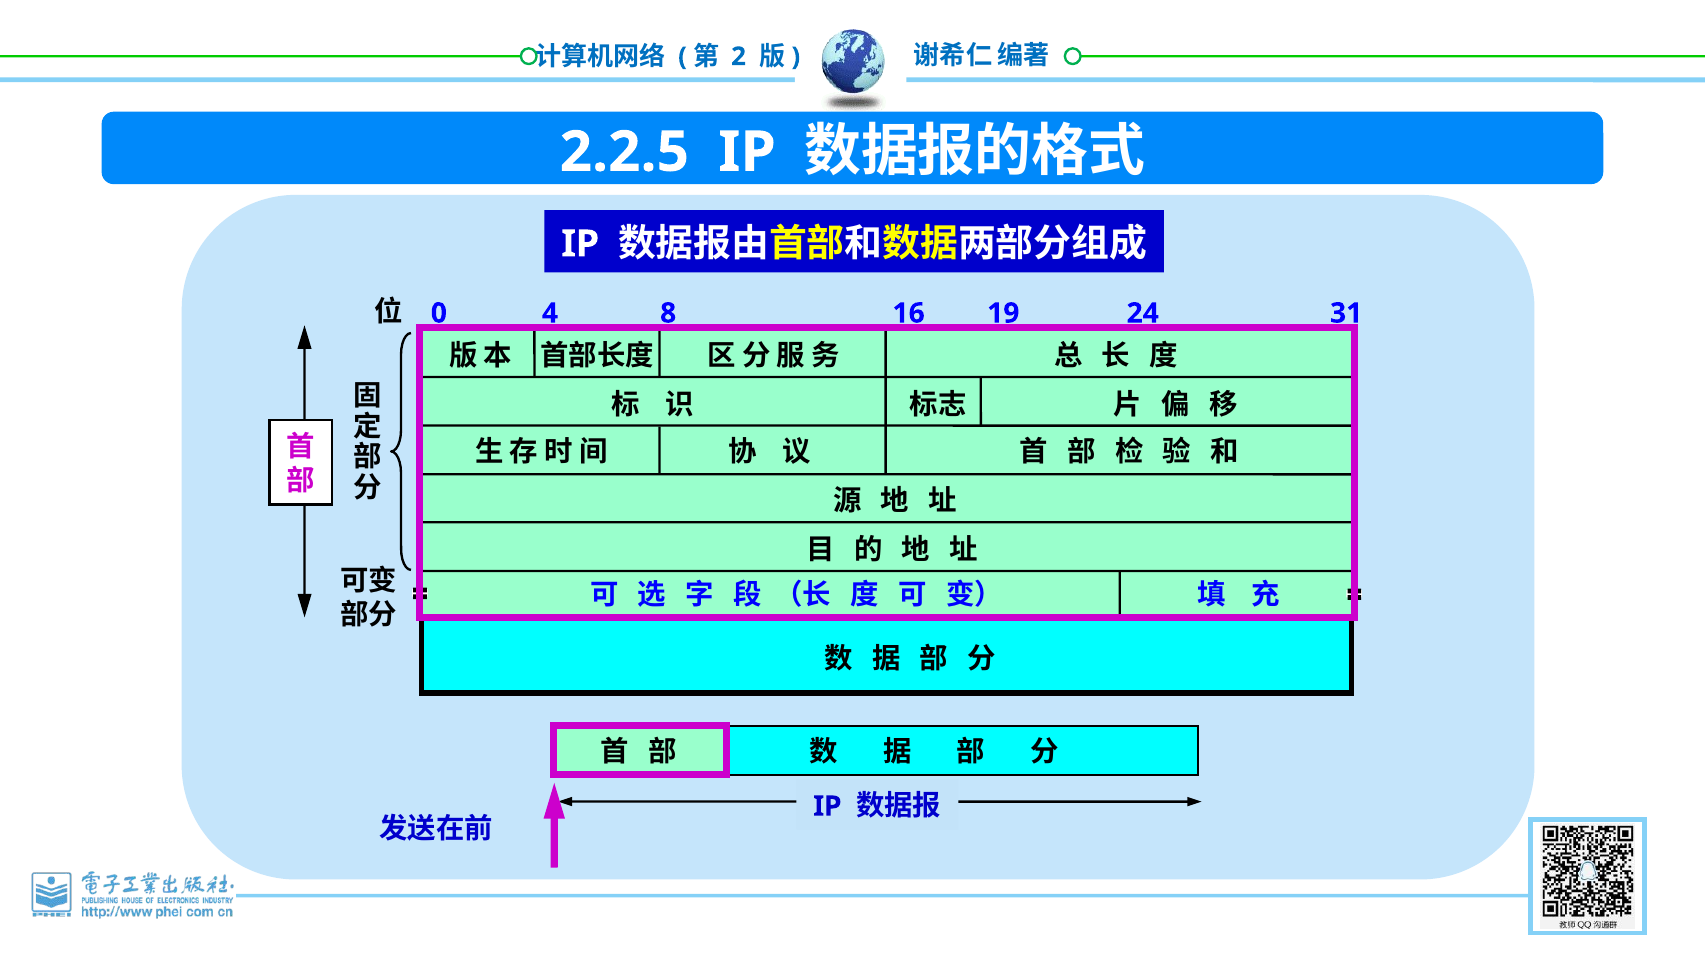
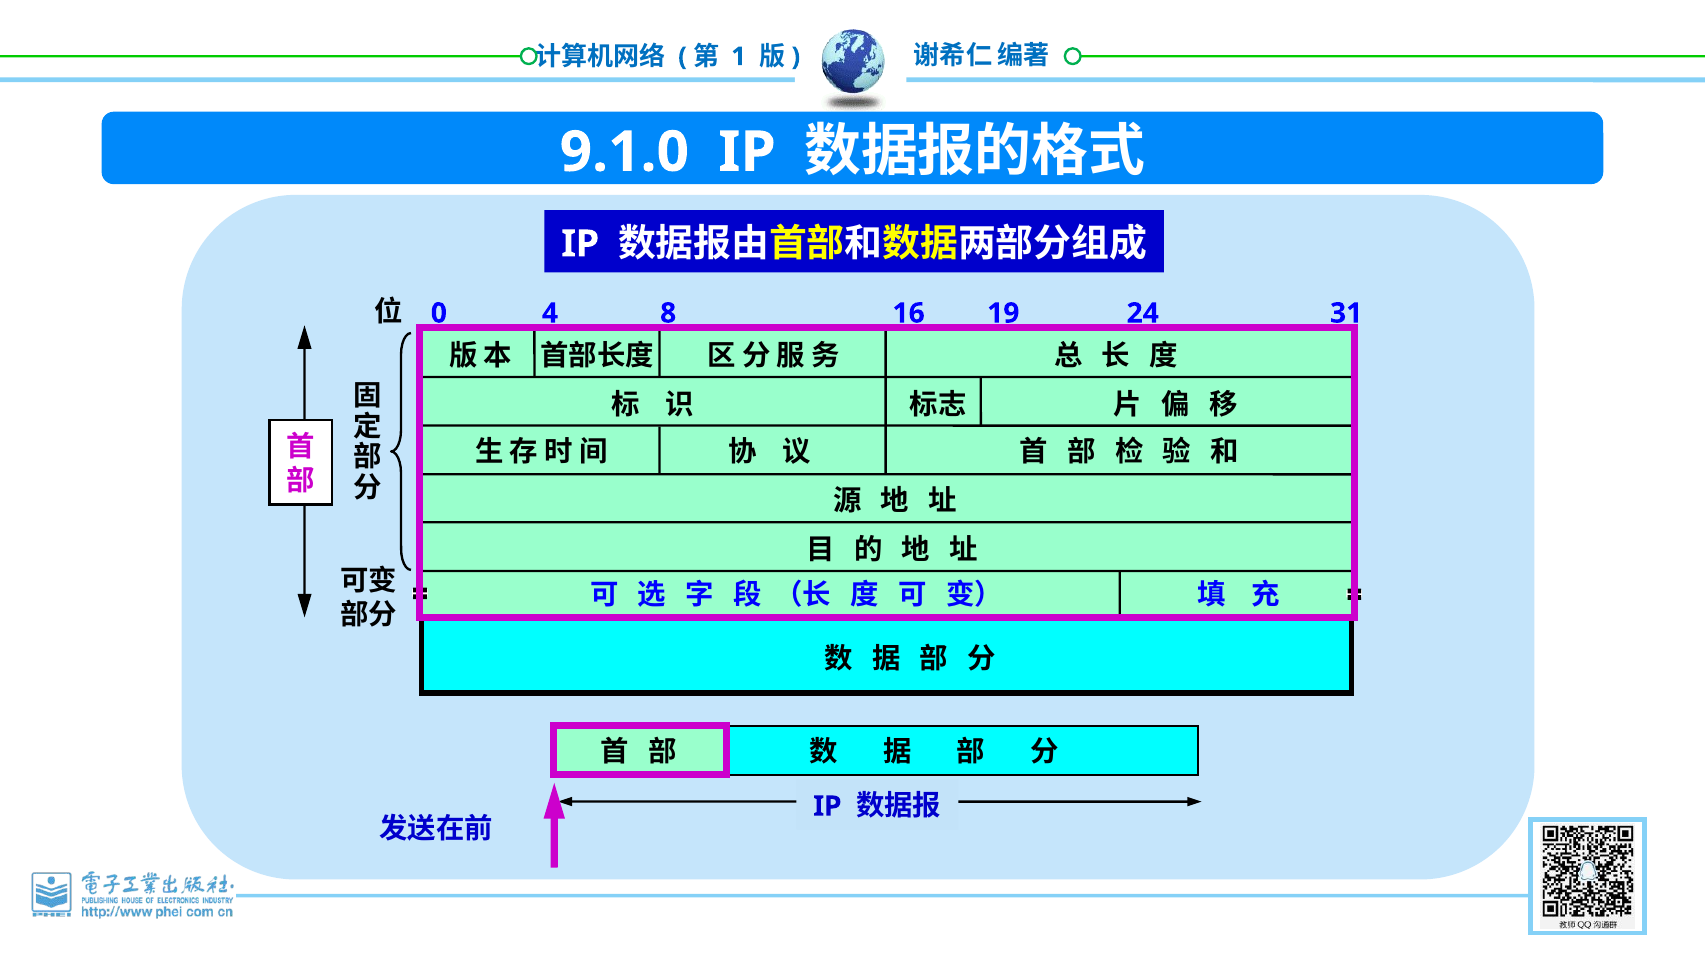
2: 2 -> 1 (739, 57)
2.2.5: 2.2.5 -> 9.1.0 (624, 152)
